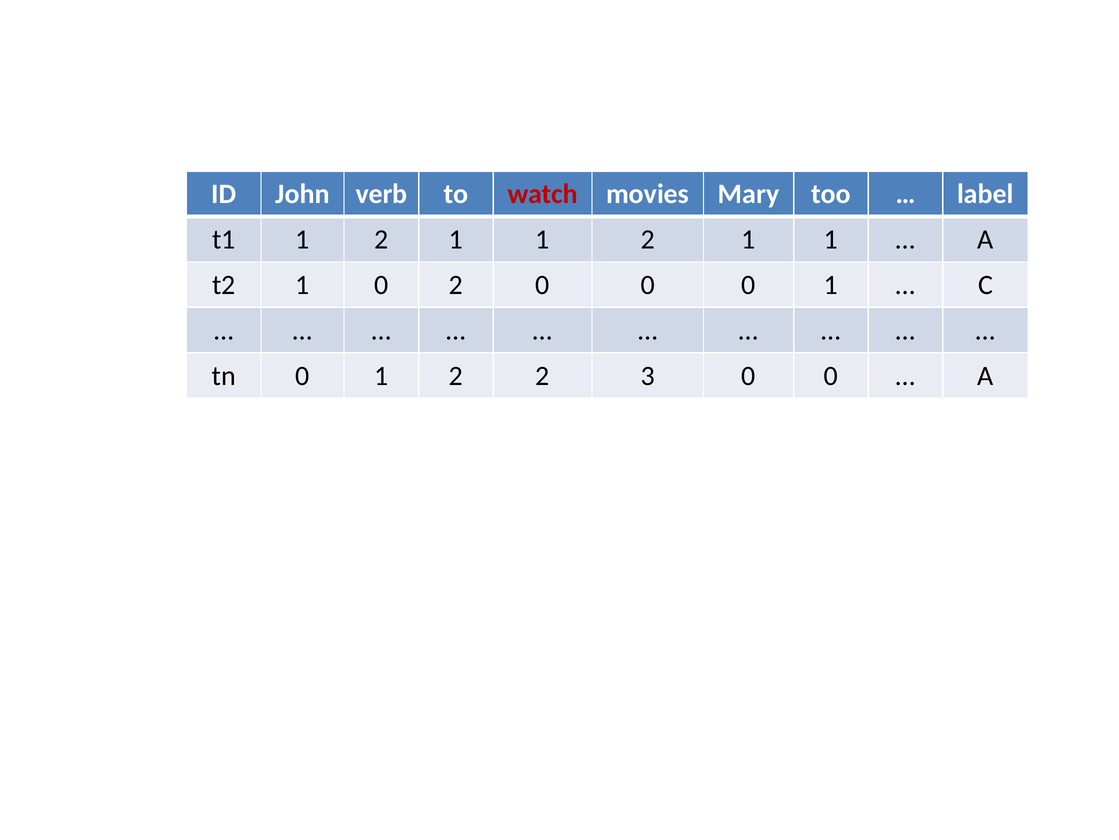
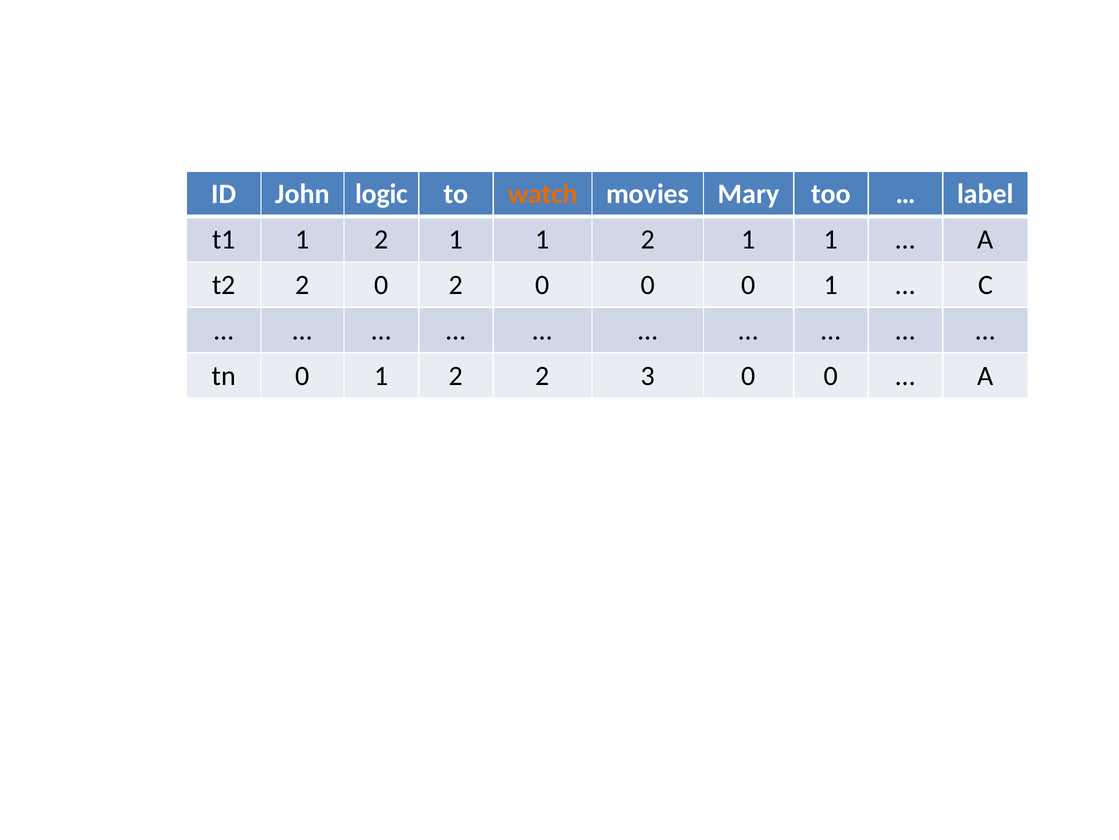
verb: verb -> logic (382, 194)
watch colour: red -> orange (543, 194)
t2 1: 1 -> 2 (303, 285)
